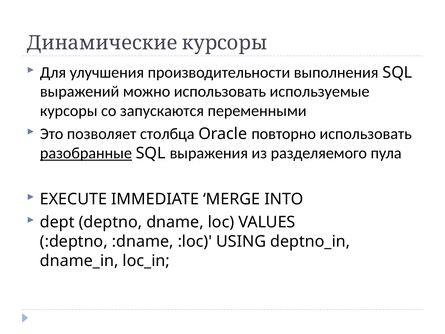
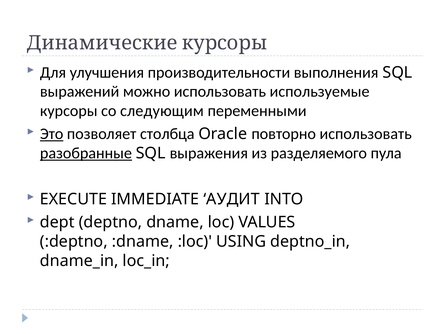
запускаются: запускаются -> следующим (162, 111)
Это underline: none -> present (52, 134)
MERGE: MERGE -> АУДИТ (232, 199)
